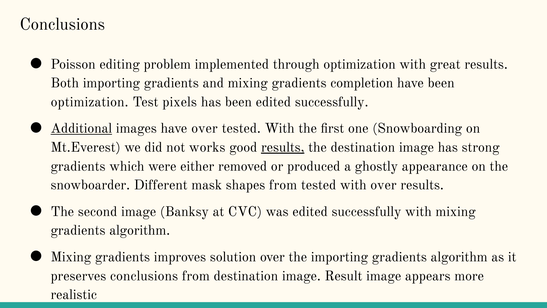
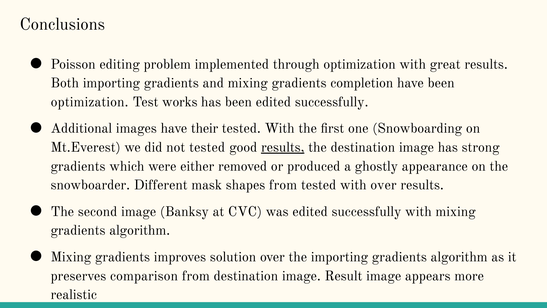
pixels: pixels -> works (180, 102)
Additional underline: present -> none (81, 128)
have over: over -> their (205, 128)
not works: works -> tested (207, 147)
preserves conclusions: conclusions -> comparison (144, 276)
